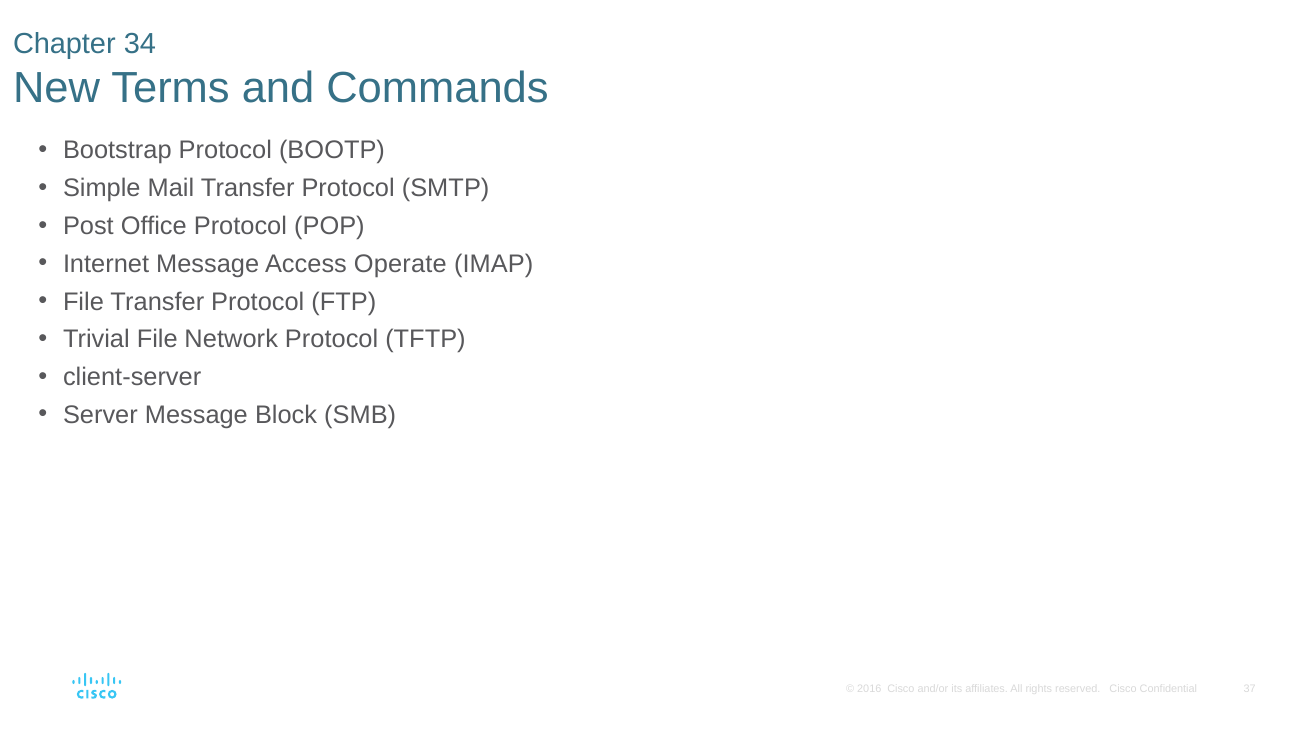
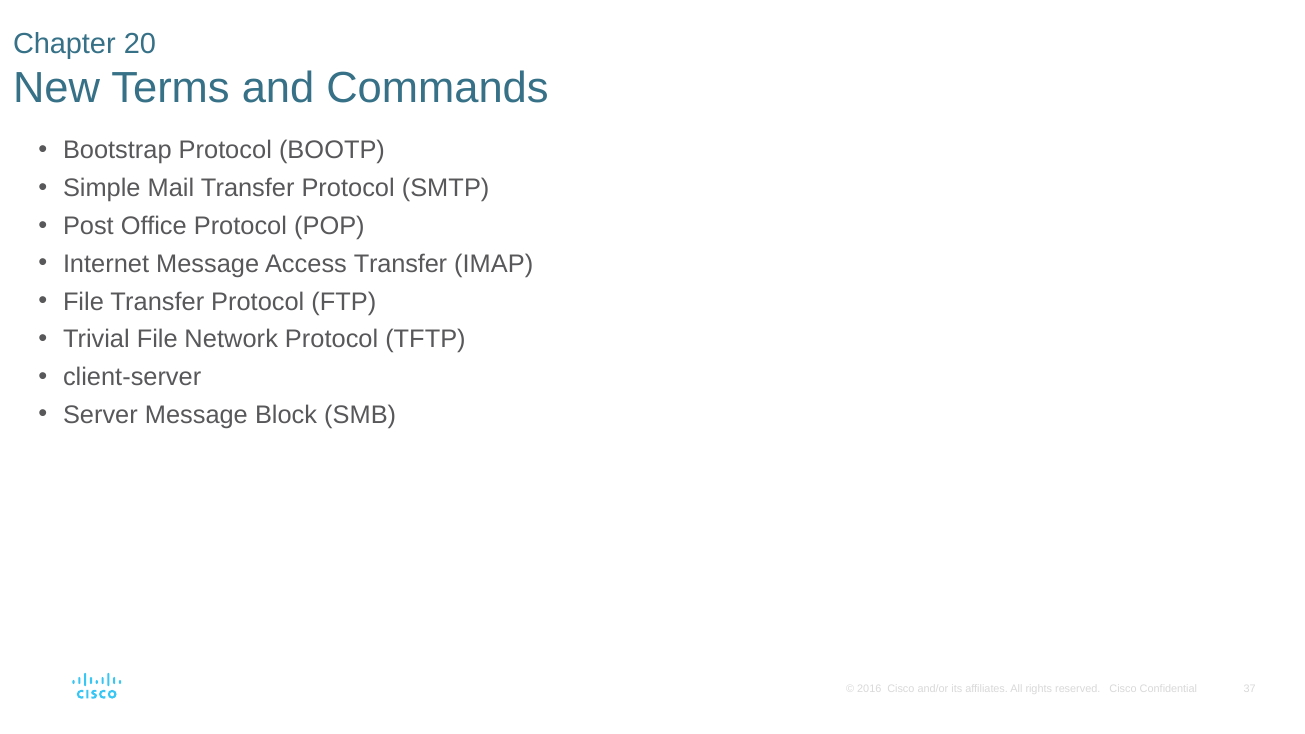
34: 34 -> 20 (140, 44)
Access Operate: Operate -> Transfer (401, 264)
